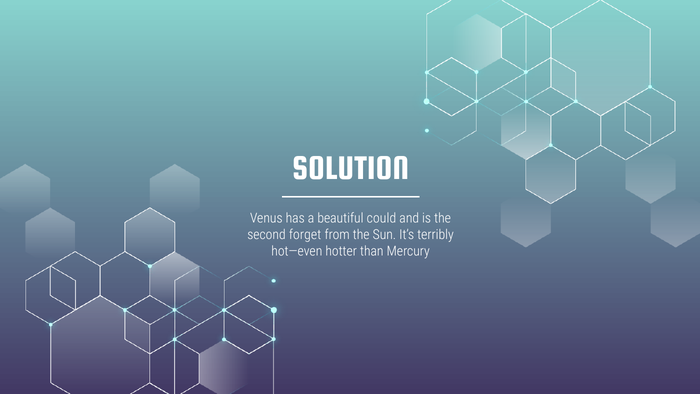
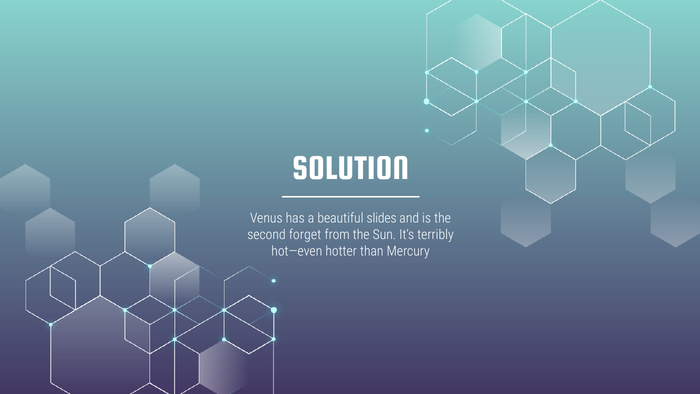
could: could -> slides (382, 218)
